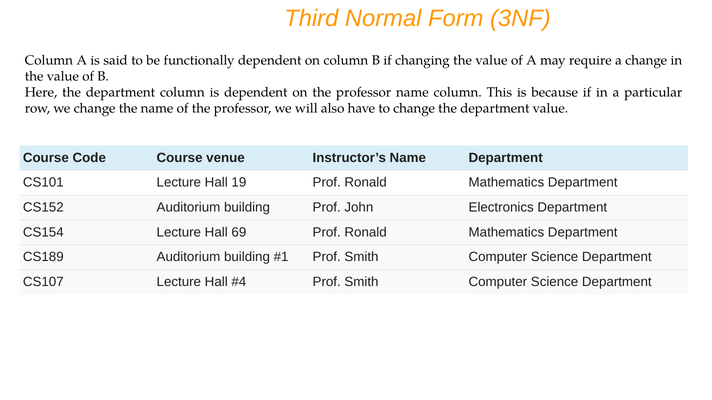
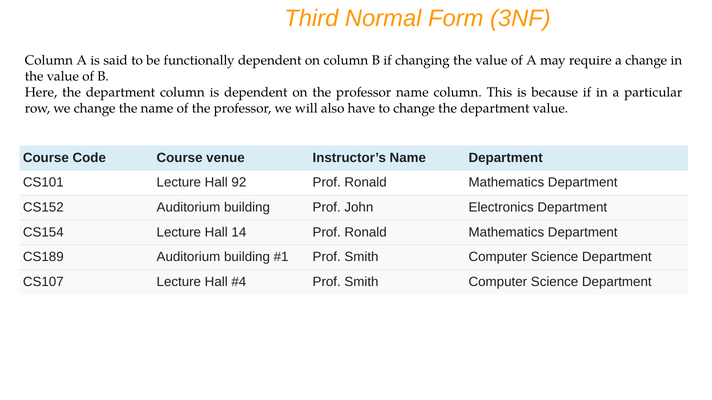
19: 19 -> 92 (239, 183)
69: 69 -> 14 (239, 232)
